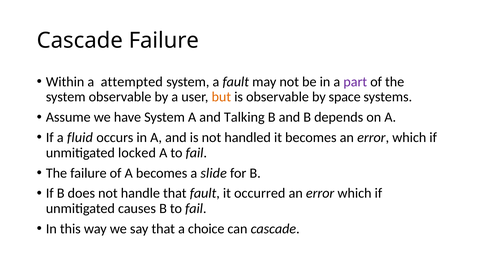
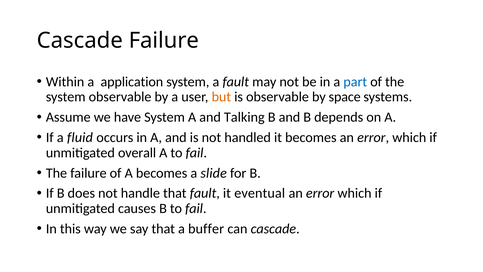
attempted: attempted -> application (132, 82)
part colour: purple -> blue (355, 82)
locked: locked -> overall (137, 153)
occurred: occurred -> eventual (260, 193)
choice: choice -> buffer (206, 229)
